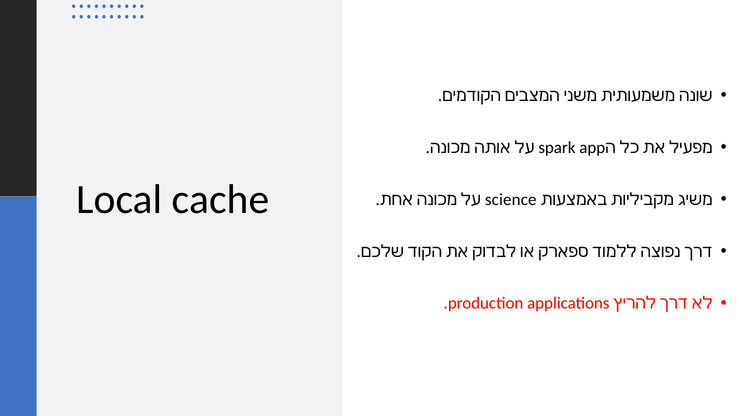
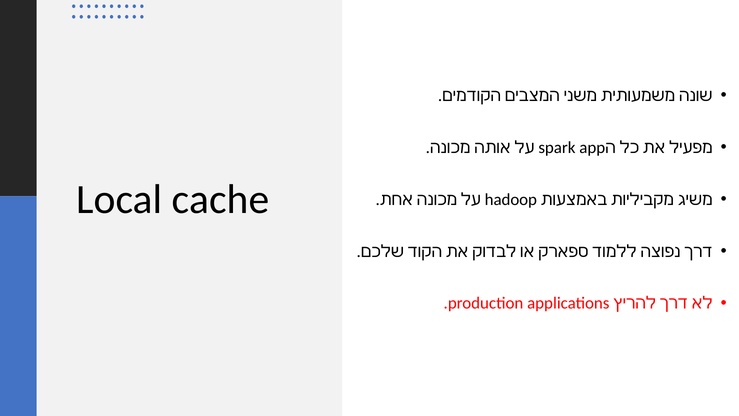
science: science -> hadoop (511, 199)
